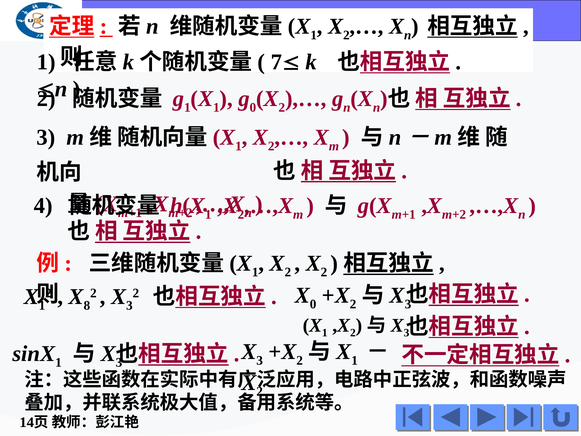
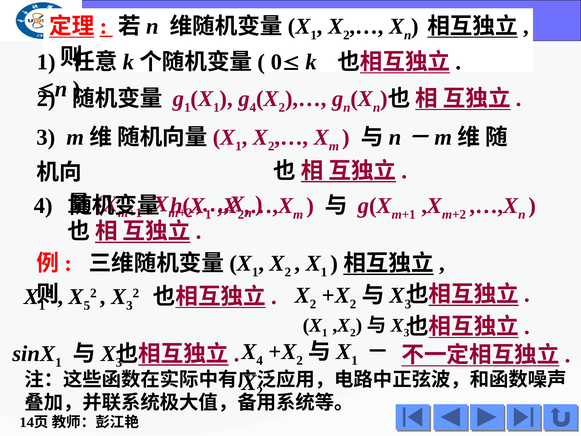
7: 7 -> 0 (276, 62)
0: 0 -> 4 (253, 107)
2: 2 -> 1 (324, 272)
8: 8 -> 5 (87, 305)
0: 0 -> 2 (313, 304)
3: 3 -> 4 (260, 360)
